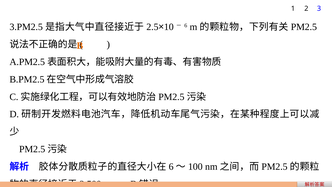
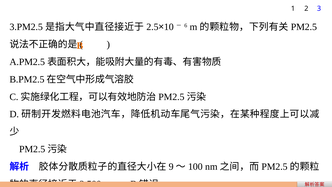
6: 6 -> 9 (171, 166)
